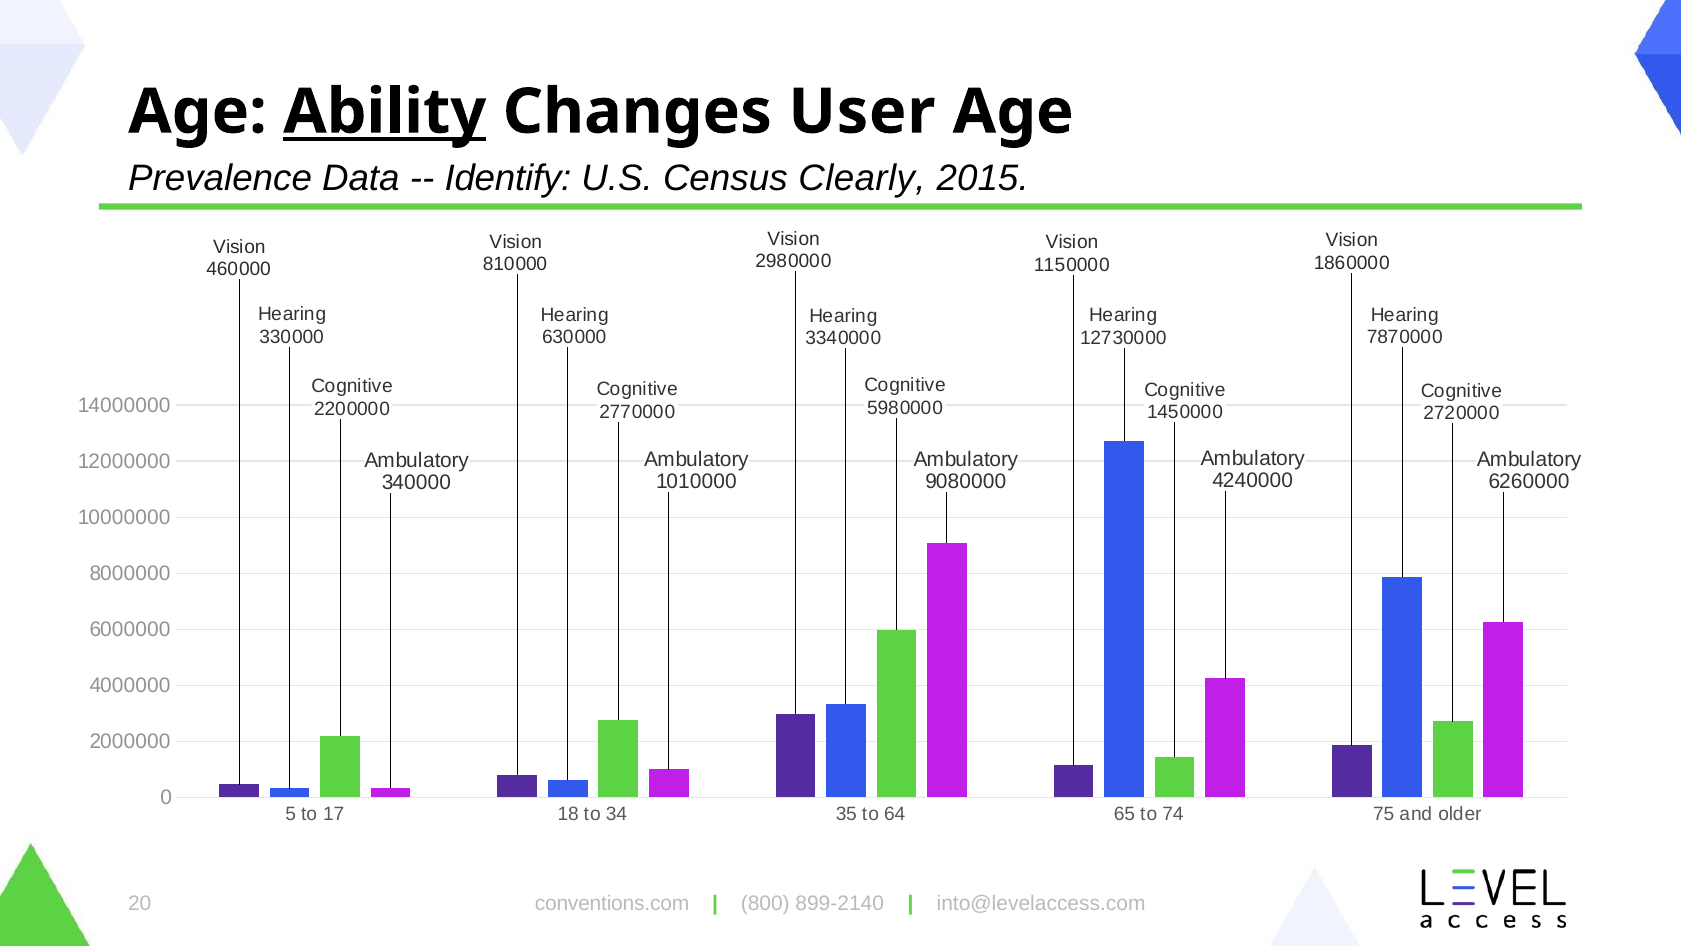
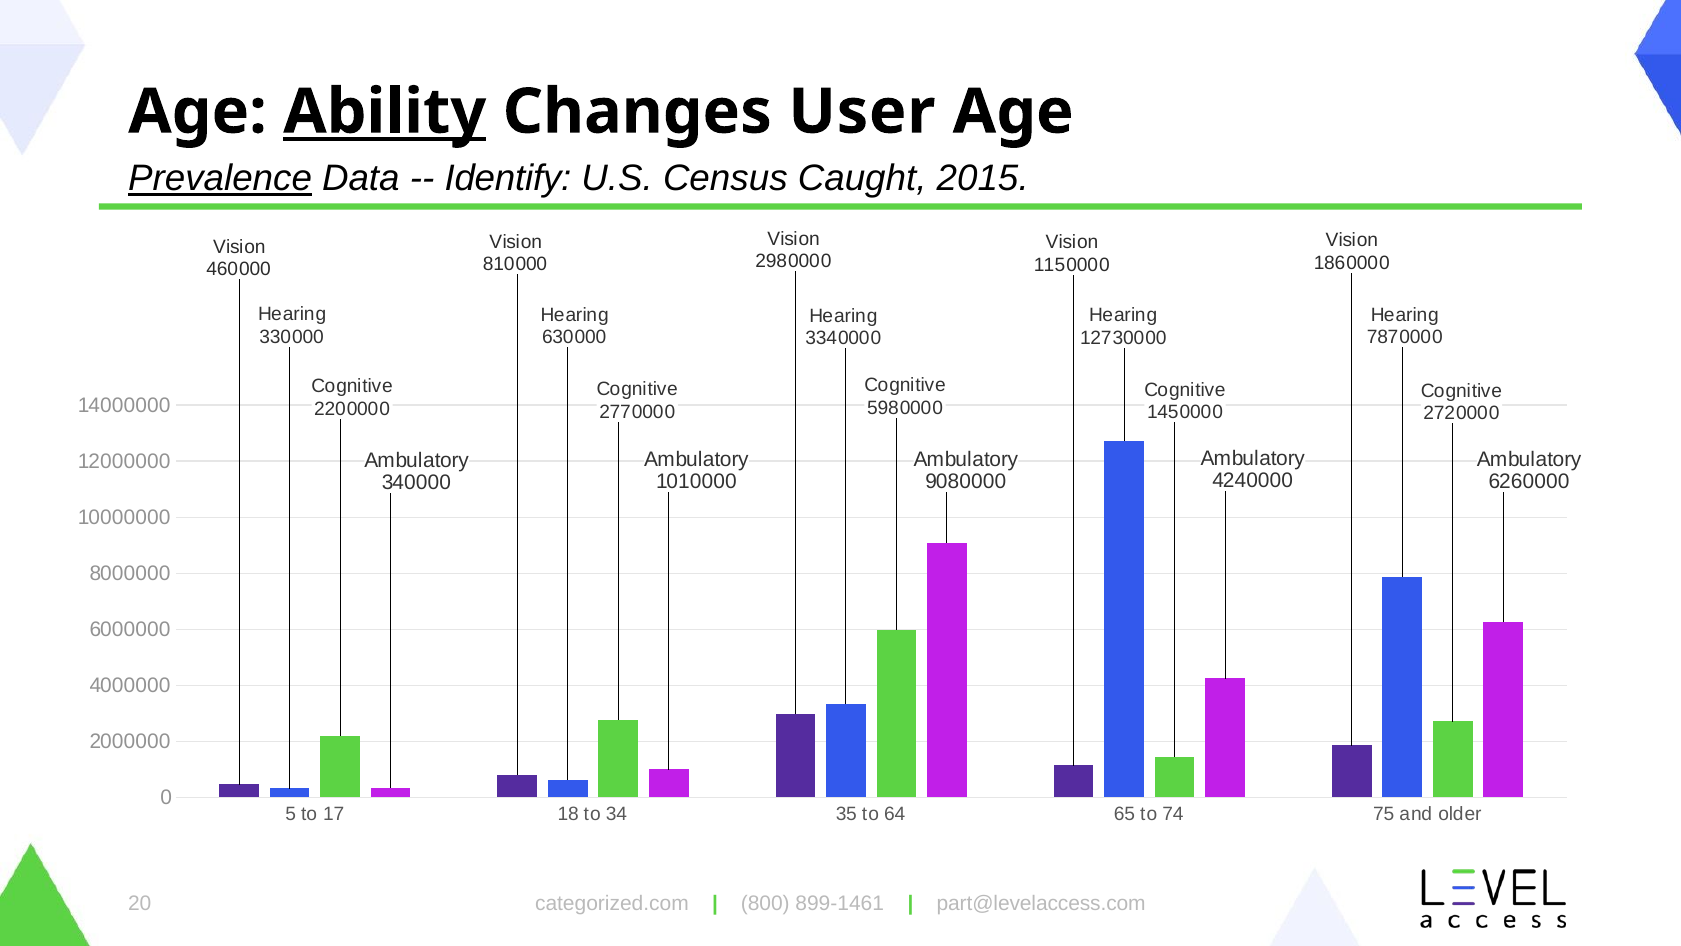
Prevalence underline: none -> present (220, 179)
Clearly: Clearly -> Caught (862, 179)
conventions.com: conventions.com -> categorized.com (612, 903)
899-2140: 899-2140 -> 899-1461 (840, 903)
into@levelaccess.com: into@levelaccess.com -> part@levelaccess.com (1041, 903)
